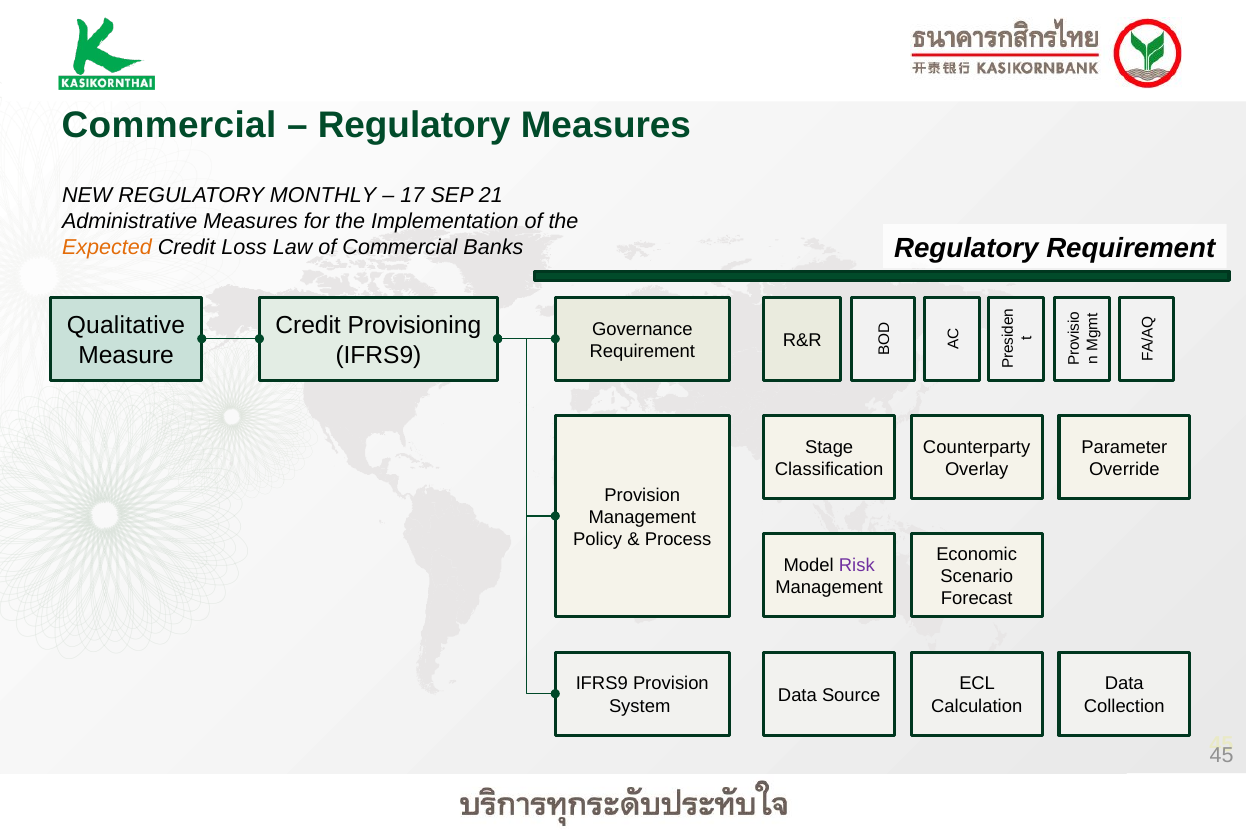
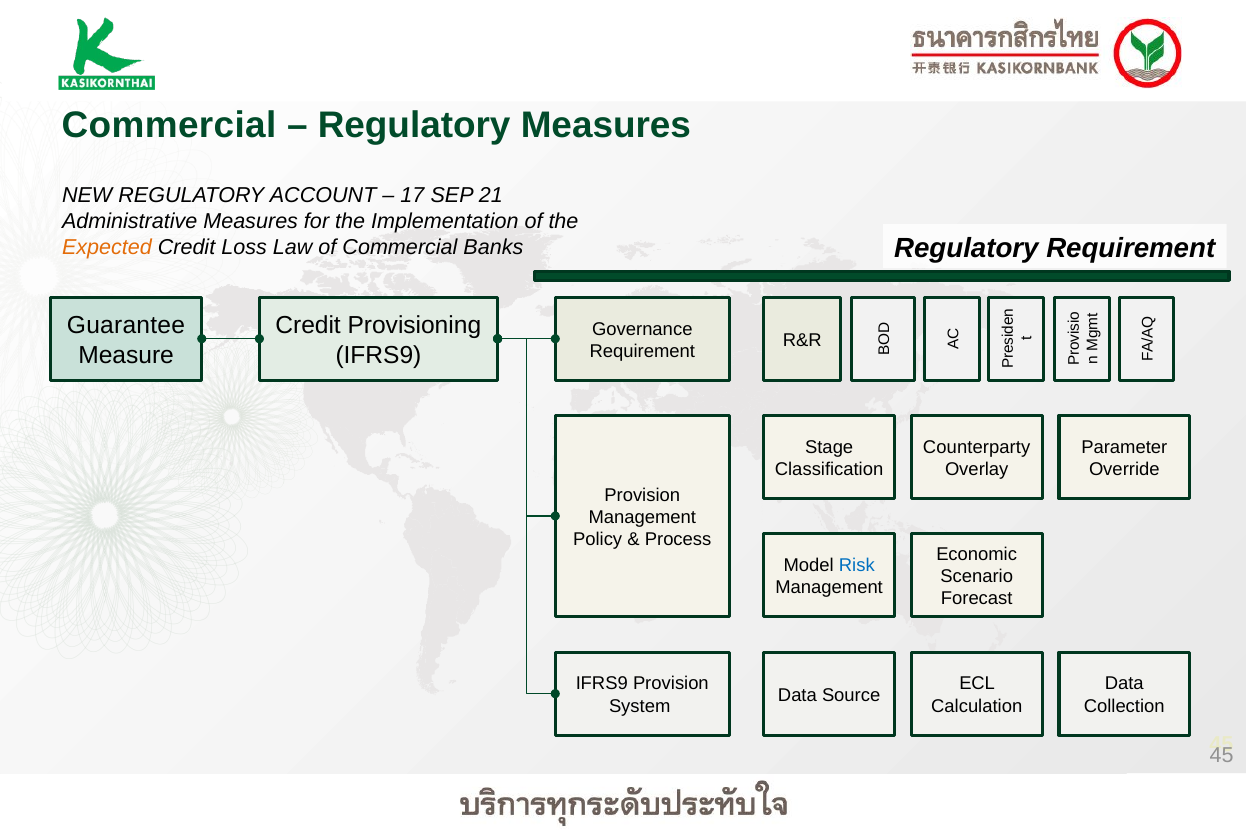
MONTHLY: MONTHLY -> ACCOUNT (323, 195)
Qualitative: Qualitative -> Guarantee (126, 326)
Risk colour: purple -> blue (857, 565)
